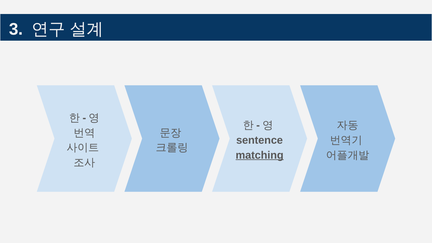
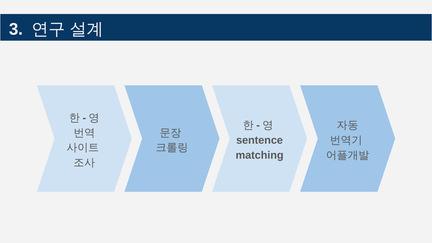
matching underline: present -> none (260, 155)
